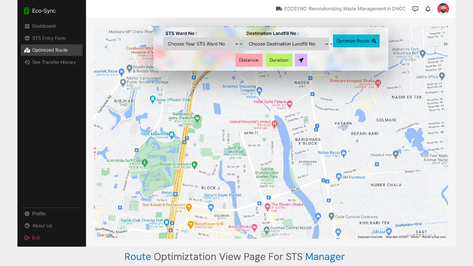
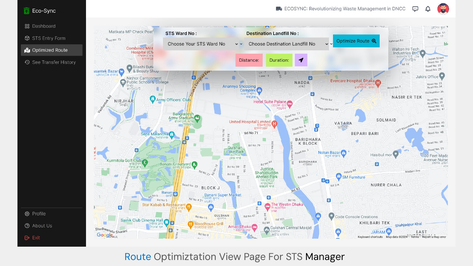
Manager colour: blue -> black (325, 257)
